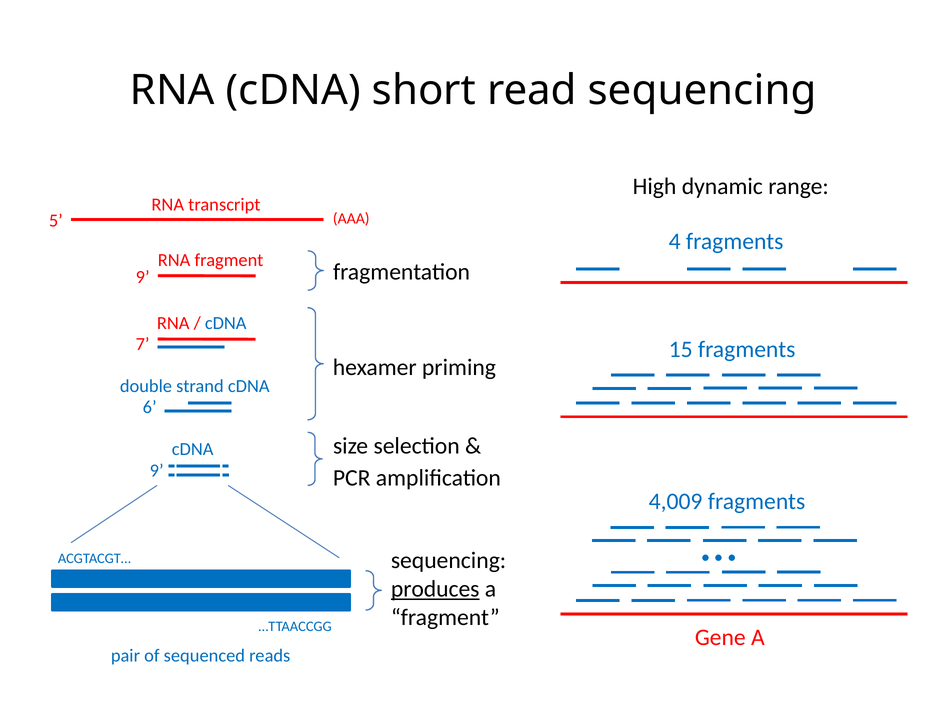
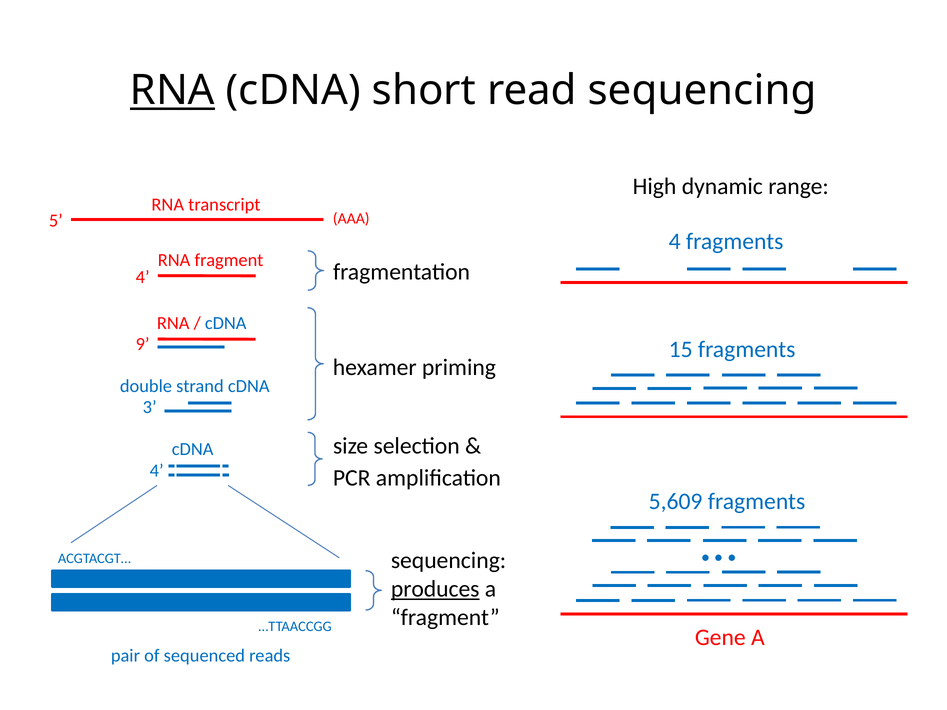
RNA underline: none -> present (172, 91)
9: 9 -> 4 (143, 277)
7: 7 -> 9 (143, 344)
6: 6 -> 3 (150, 408)
9: 9 -> 4 (157, 471)
4,009: 4,009 -> 5,609 (676, 502)
